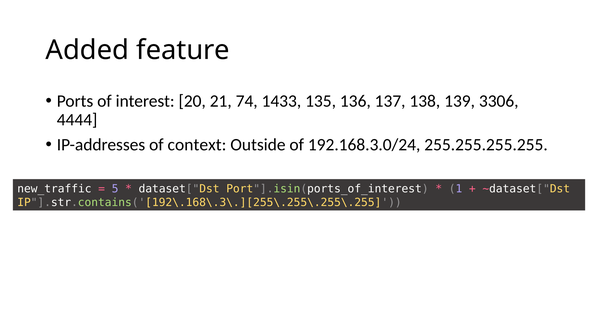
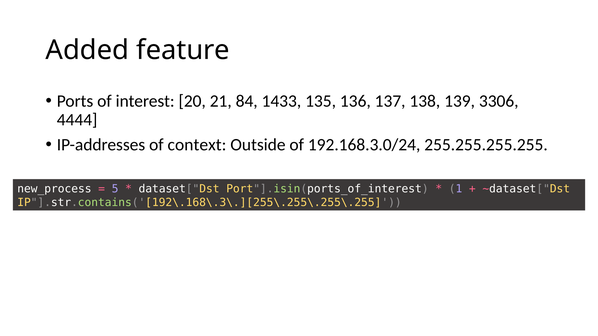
74: 74 -> 84 (247, 101)
new_traffic: new_traffic -> new_process (54, 189)
